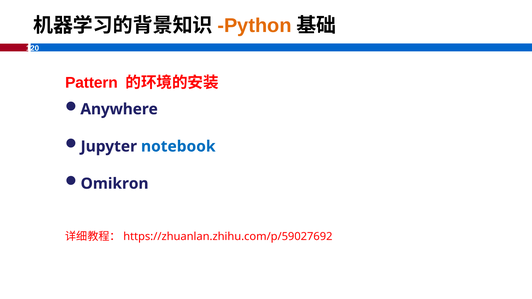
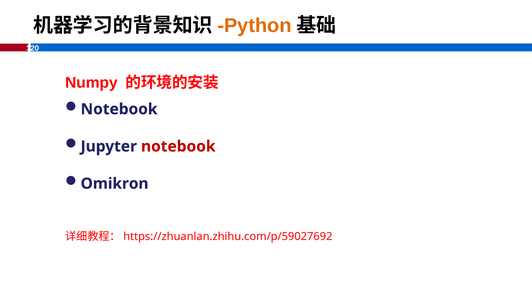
Pattern: Pattern -> Numpy (91, 83)
Anywhere: Anywhere -> Notebook (119, 109)
notebook colour: blue -> red (178, 147)
